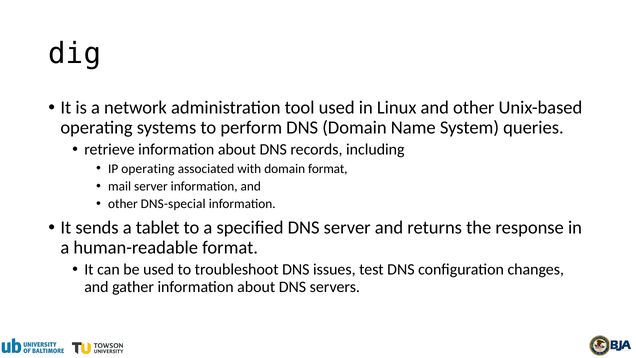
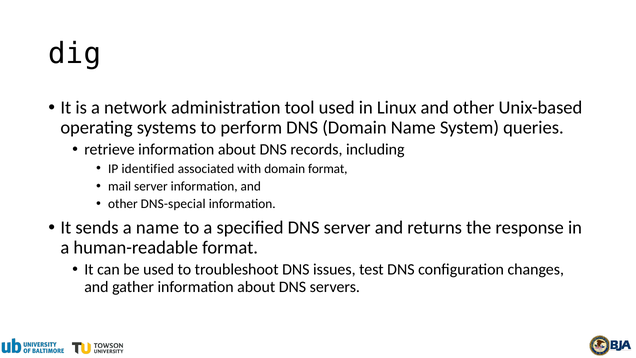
IP operating: operating -> identified (148, 169)
a tablet: tablet -> name (157, 228)
